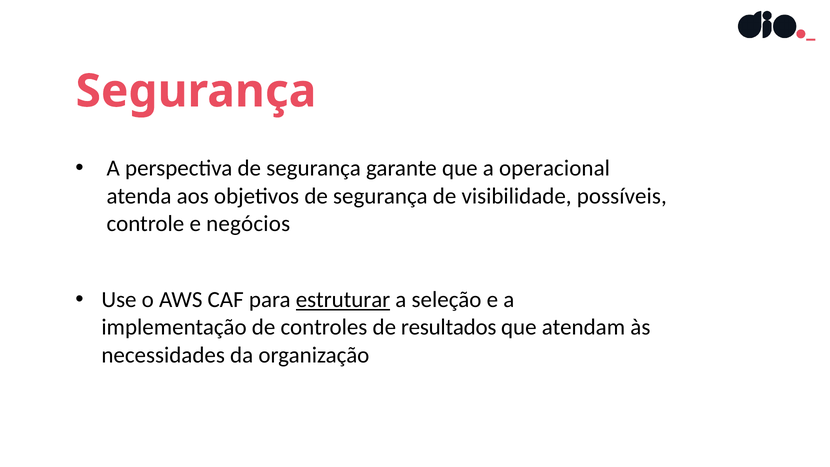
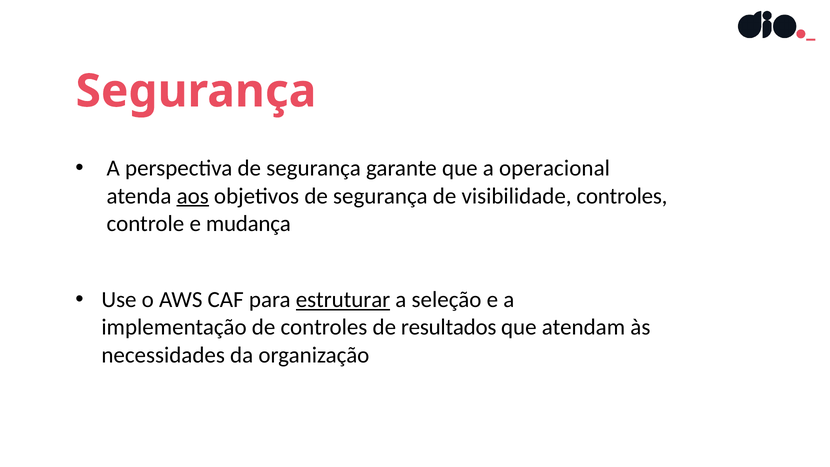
aos underline: none -> present (193, 196)
visibilidade possíveis: possíveis -> controles (622, 196)
negócios: negócios -> mudança (248, 224)
